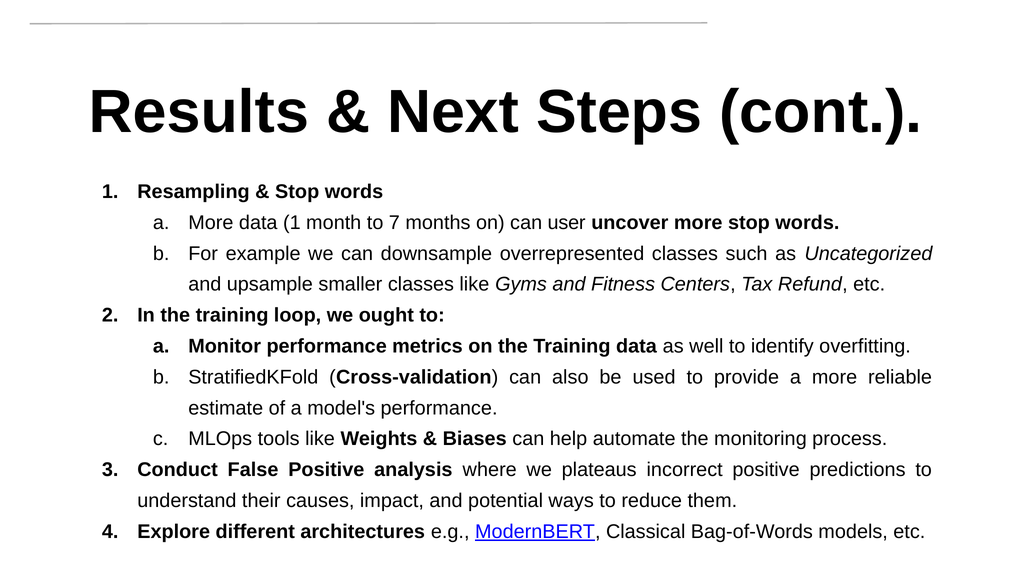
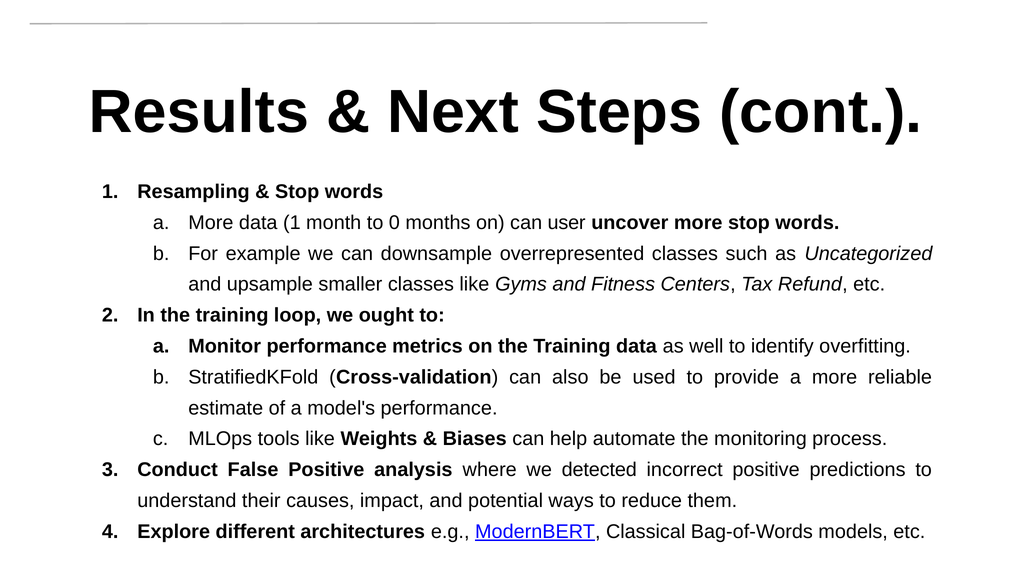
7: 7 -> 0 (394, 223)
plateaus: plateaus -> detected (599, 470)
